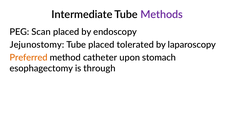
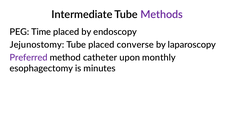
Scan: Scan -> Time (41, 32)
tolerated: tolerated -> converse (135, 45)
Preferred colour: orange -> purple (29, 58)
stomach: stomach -> monthly (159, 58)
through: through -> minutes (100, 69)
